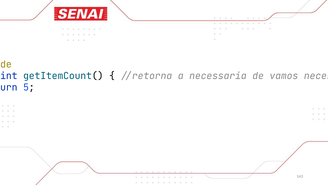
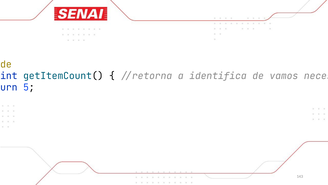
a necessaria: necessaria -> identifica (218, 76)
